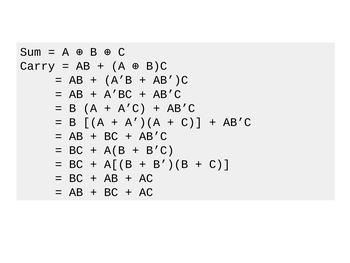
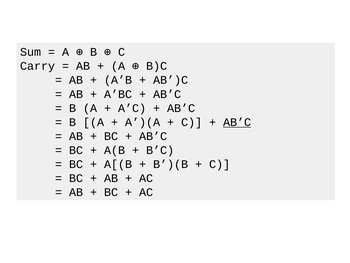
AB’C underline: none -> present (237, 122)
